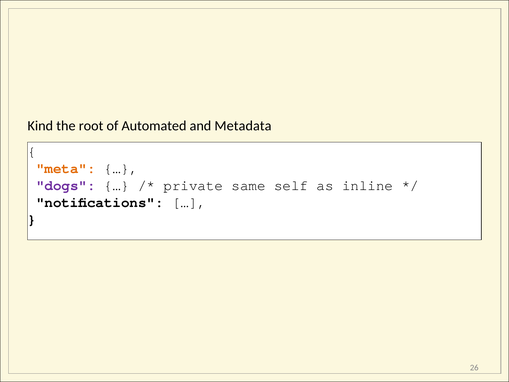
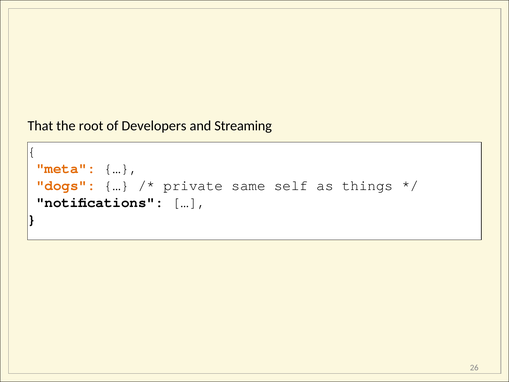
Kind: Kind -> That (40, 126)
Automated: Automated -> Developers (154, 126)
Metadata: Metadata -> Streaming (243, 126)
dogs colour: purple -> orange (66, 186)
inline: inline -> things (368, 186)
